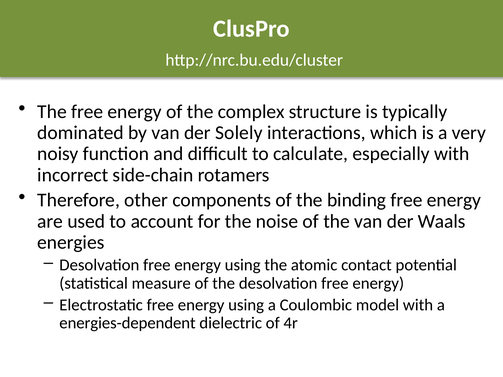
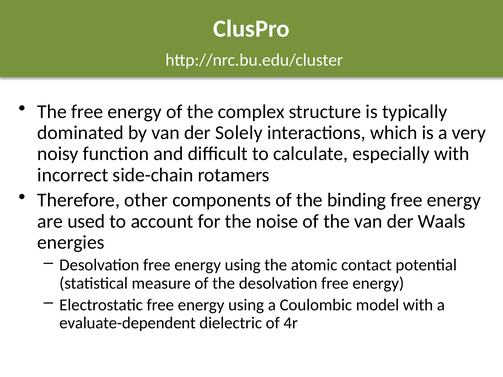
energies-dependent: energies-dependent -> evaluate-dependent (128, 323)
